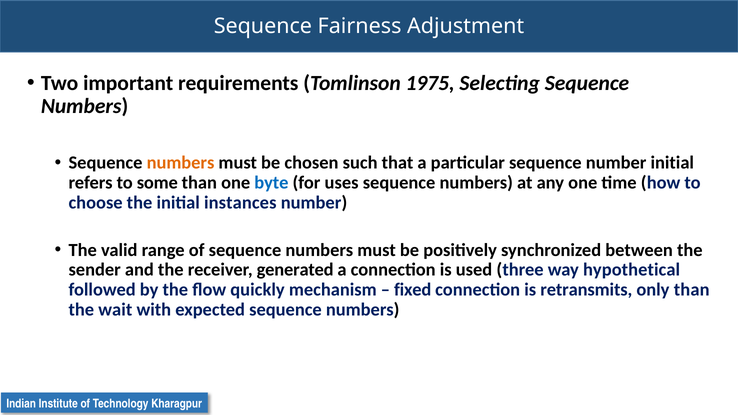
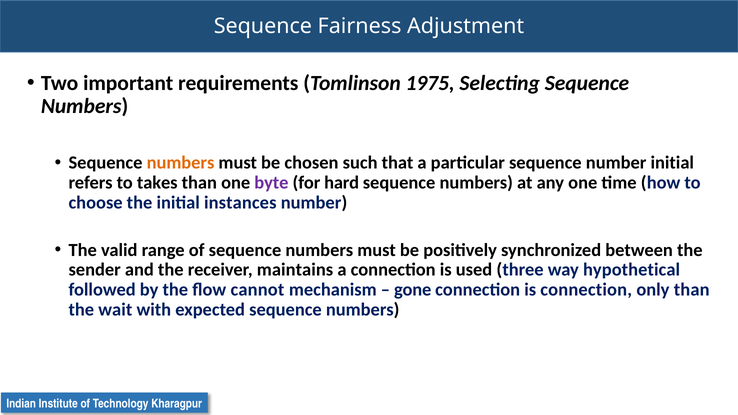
some: some -> takes (157, 183)
byte colour: blue -> purple (271, 183)
uses: uses -> hard (342, 183)
generated: generated -> maintains (295, 270)
quickly: quickly -> cannot (257, 290)
fixed: fixed -> gone (413, 290)
is retransmits: retransmits -> connection (586, 290)
